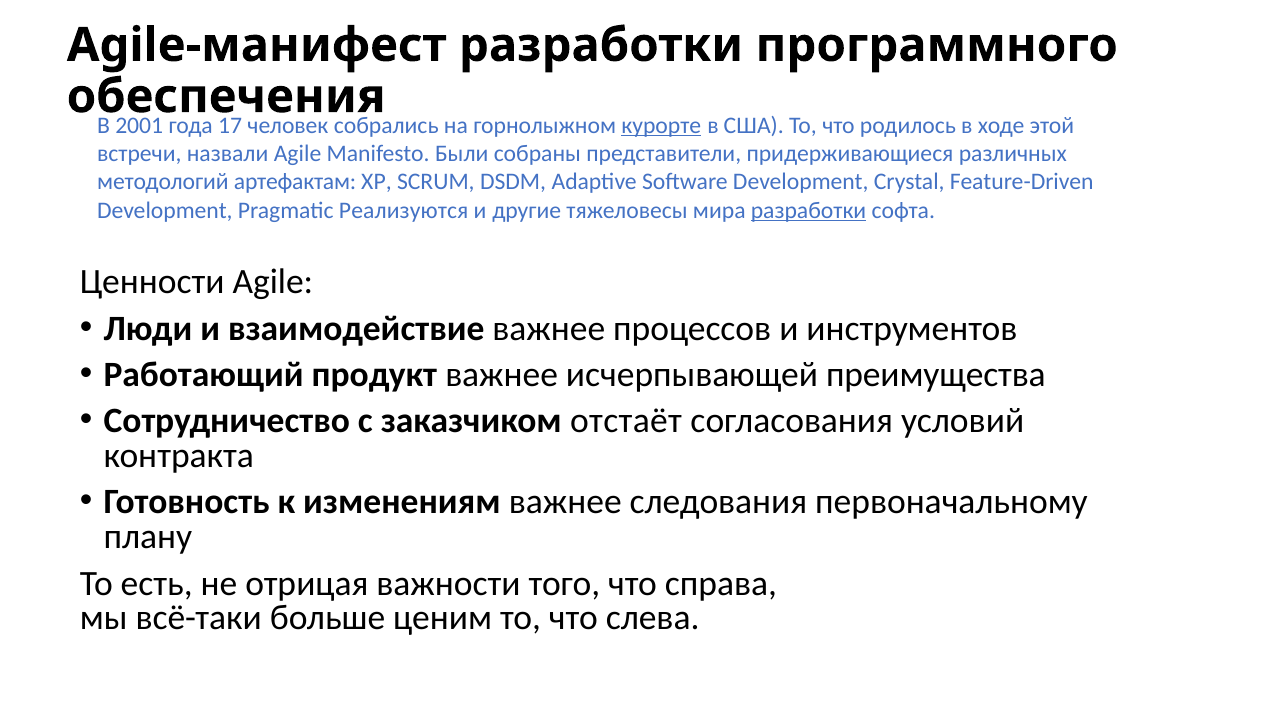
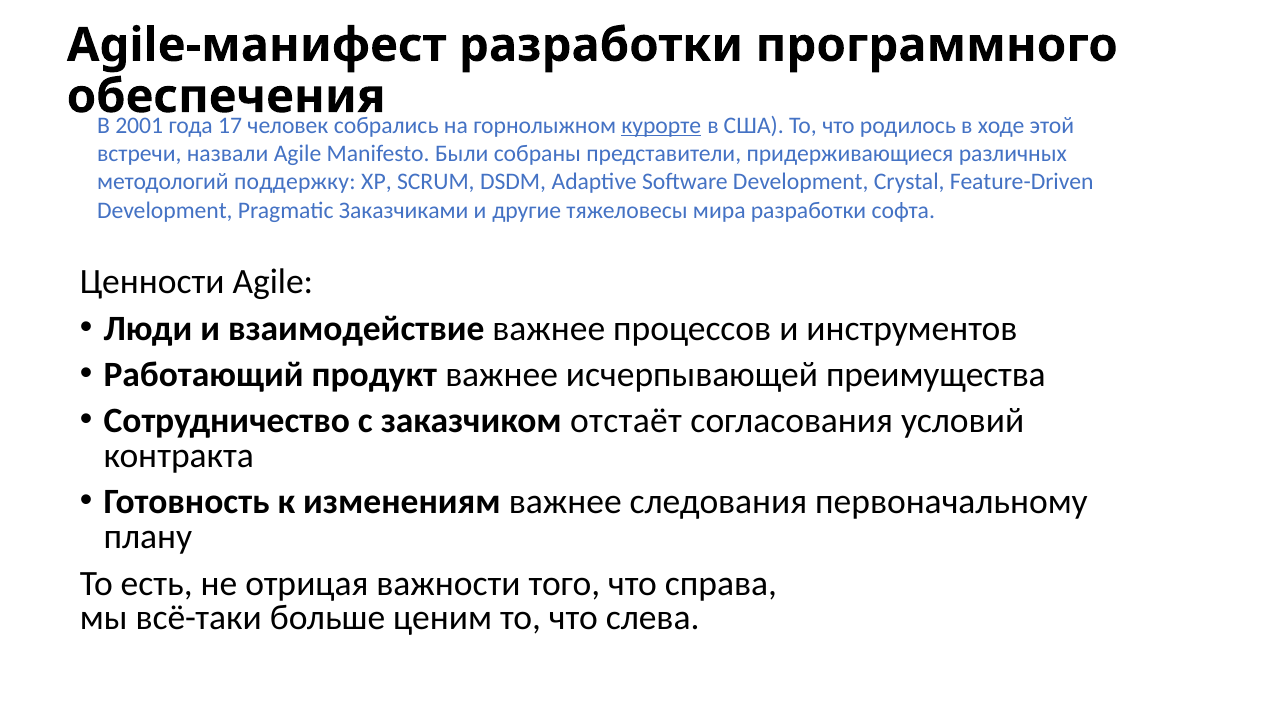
артефактам: артефактам -> поддержку (295, 182)
Реализуются: Реализуются -> Заказчиками (404, 210)
разработки underline: present -> none (809, 210)
